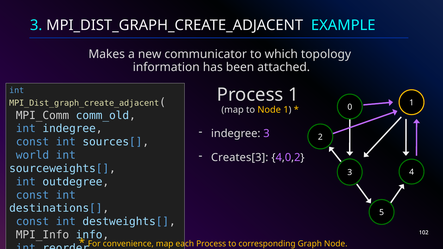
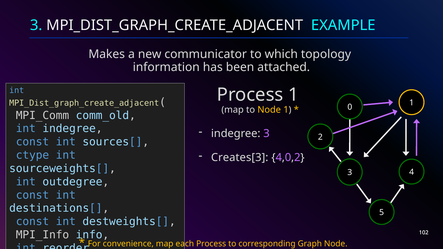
world: world -> ctype (32, 155)
